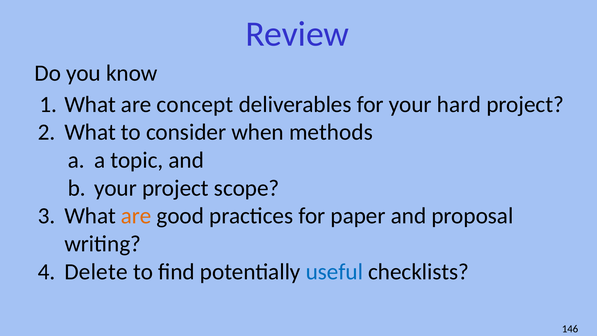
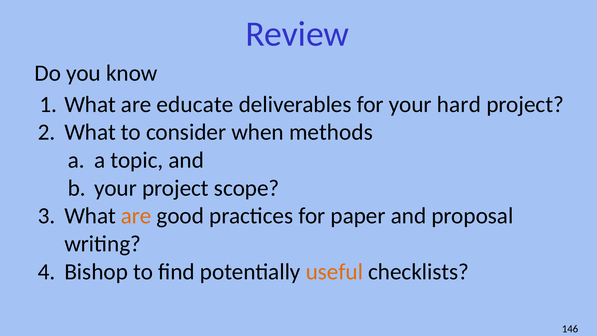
concept: concept -> educate (195, 104)
Delete: Delete -> Bishop (96, 272)
useful colour: blue -> orange (334, 272)
